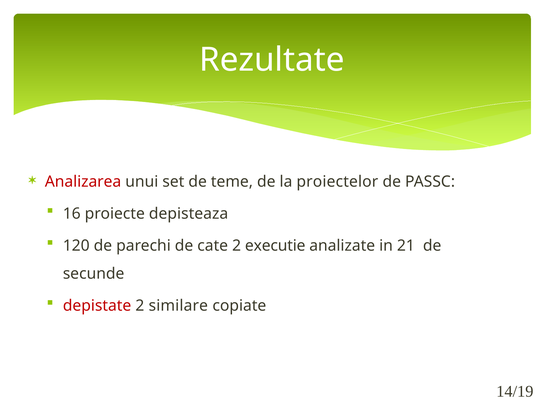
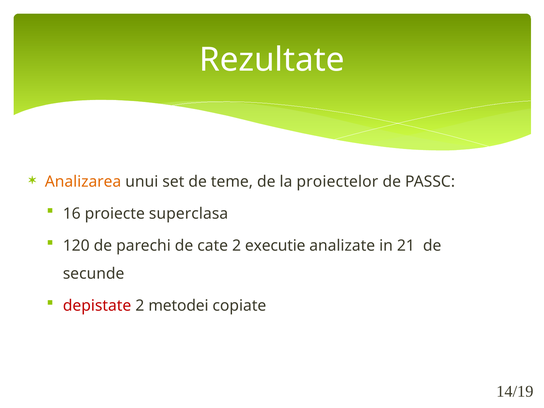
Analizarea colour: red -> orange (83, 182)
depisteaza: depisteaza -> superclasa (189, 214)
similare: similare -> metodei (178, 306)
